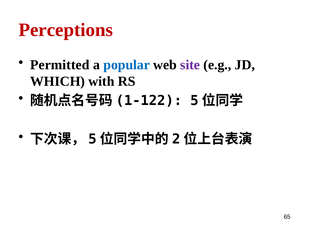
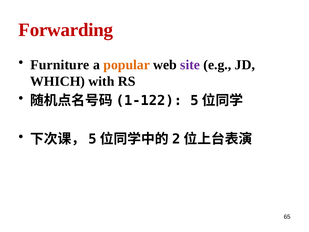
Perceptions: Perceptions -> Forwarding (66, 30)
Permitted: Permitted -> Furniture (60, 65)
popular colour: blue -> orange (127, 65)
